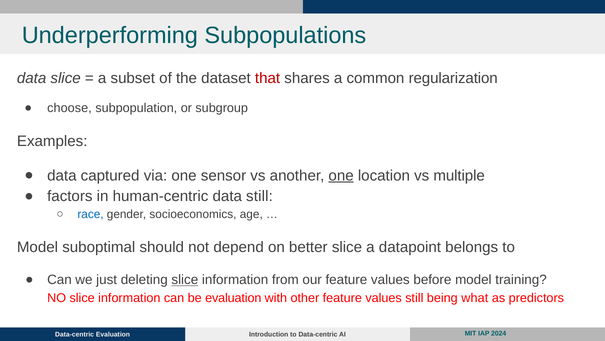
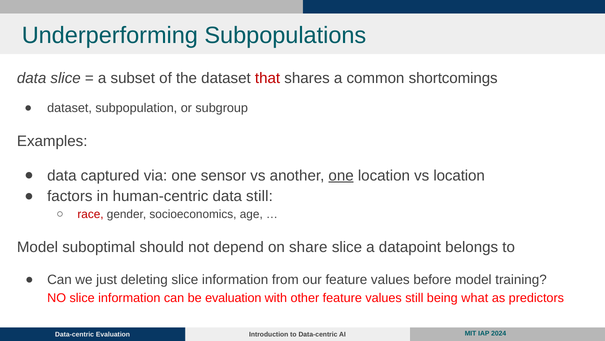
regularization: regularization -> shortcomings (453, 78)
choose: choose -> dataset (70, 108)
vs multiple: multiple -> location (459, 175)
race colour: blue -> red (91, 214)
better: better -> share (308, 247)
slice underline: present -> none (185, 279)
